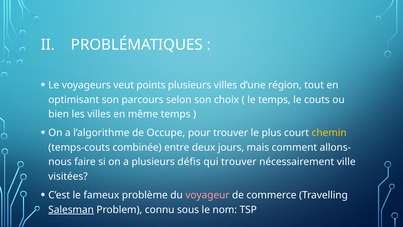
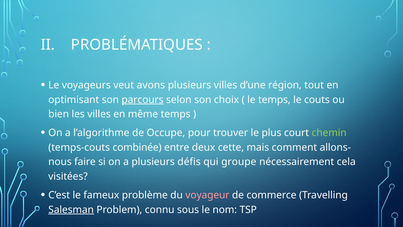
points: points -> avons (151, 85)
parcours underline: none -> present (143, 100)
chemin colour: yellow -> light green (329, 133)
jours: jours -> cette (231, 147)
qui trouver: trouver -> groupe (239, 162)
ville: ville -> cela (346, 162)
